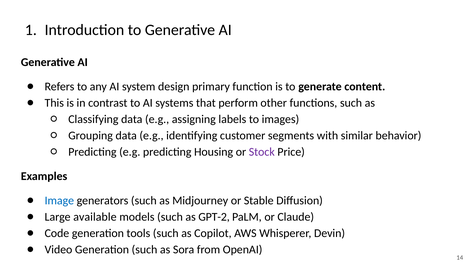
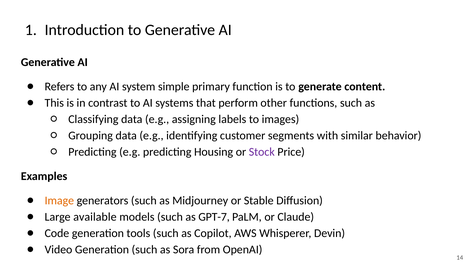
design: design -> simple (174, 86)
Image colour: blue -> orange (59, 200)
GPT-2: GPT-2 -> GPT-7 (214, 217)
